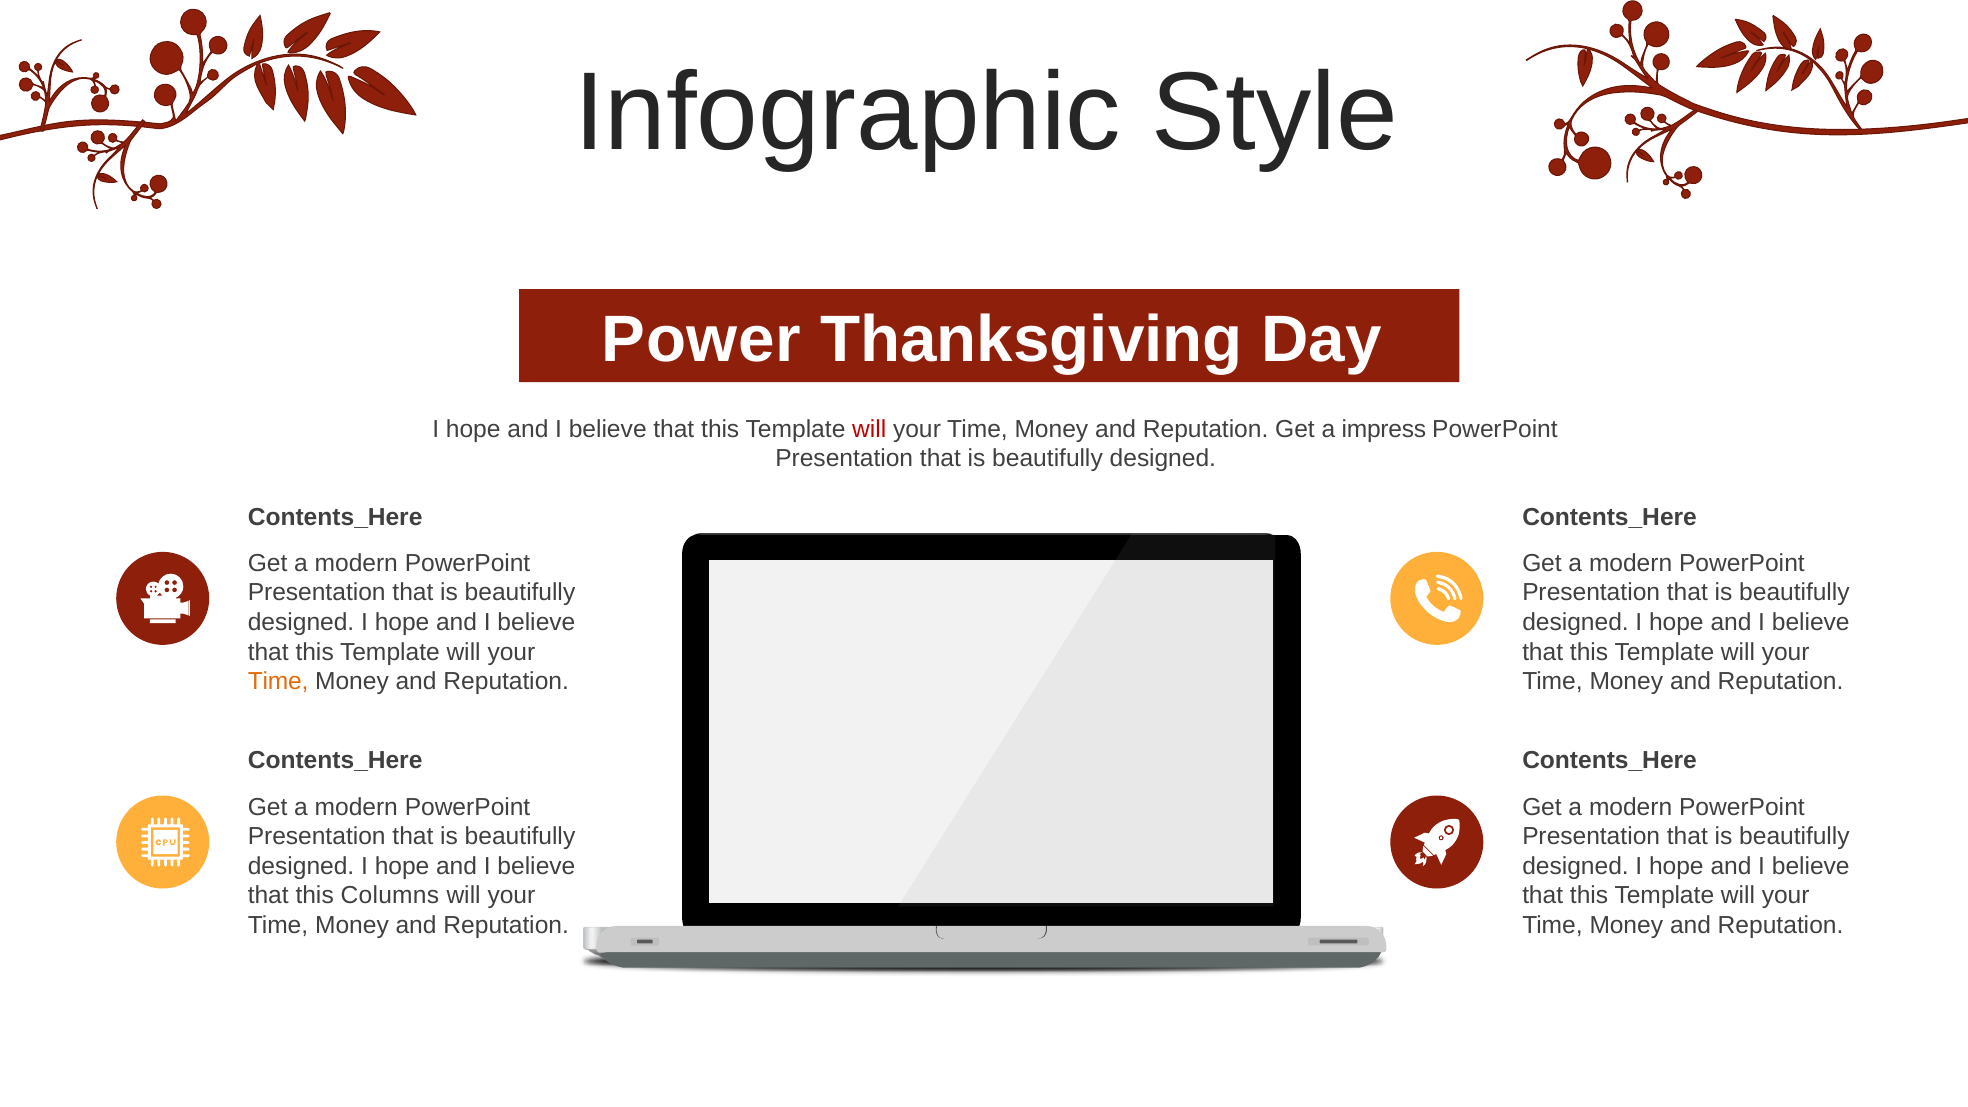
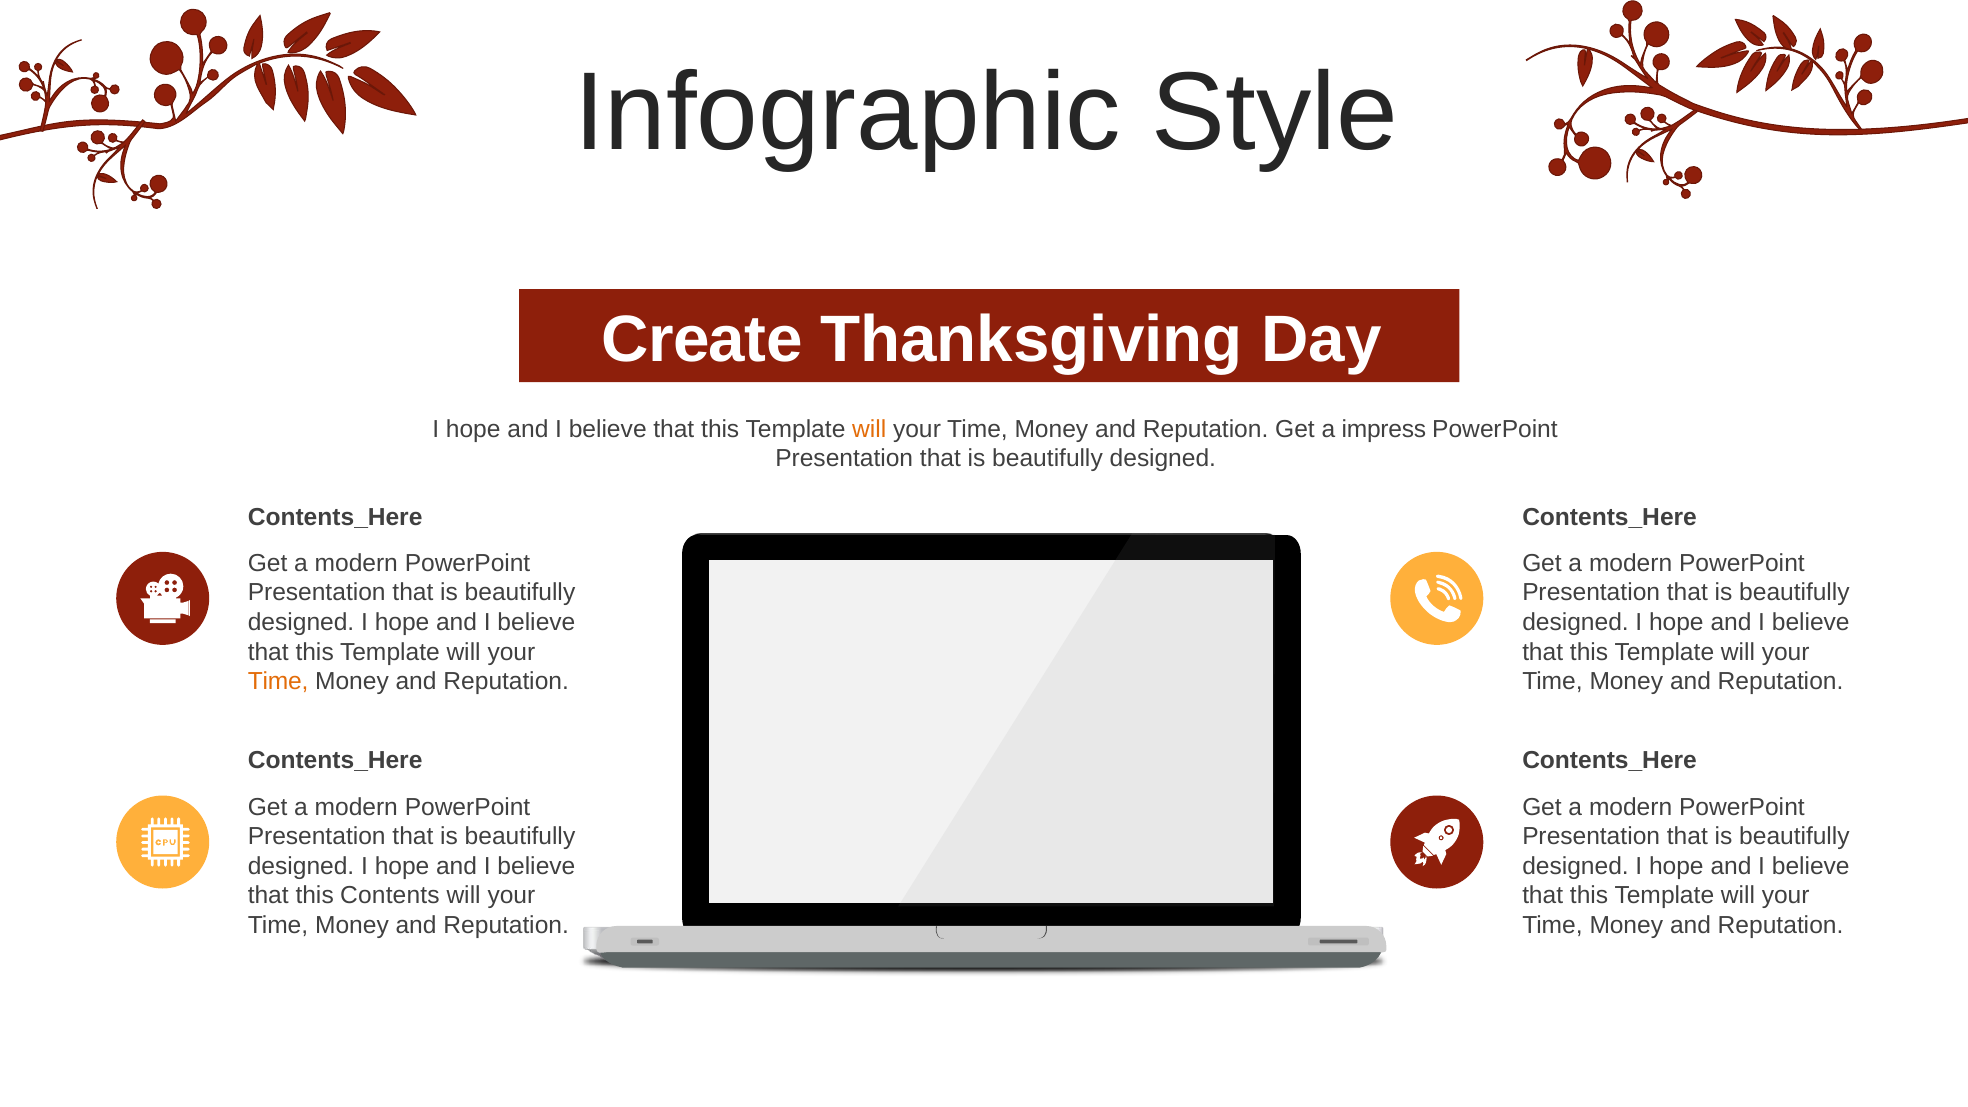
Power: Power -> Create (702, 340)
will colour: red -> orange (869, 429)
Columns: Columns -> Contents (390, 895)
